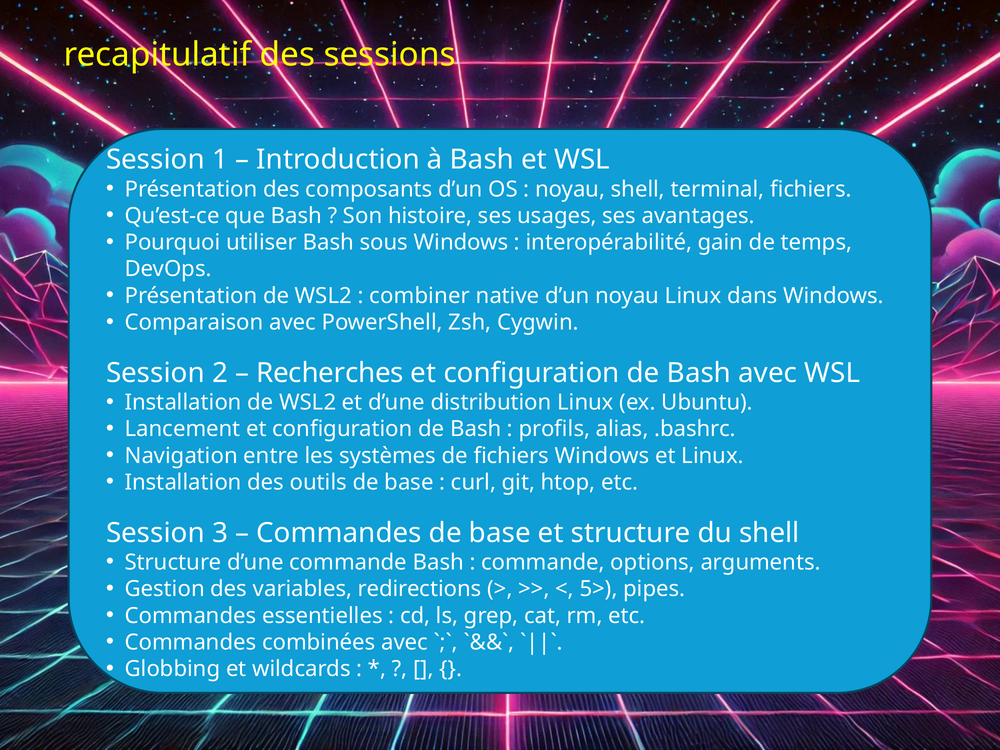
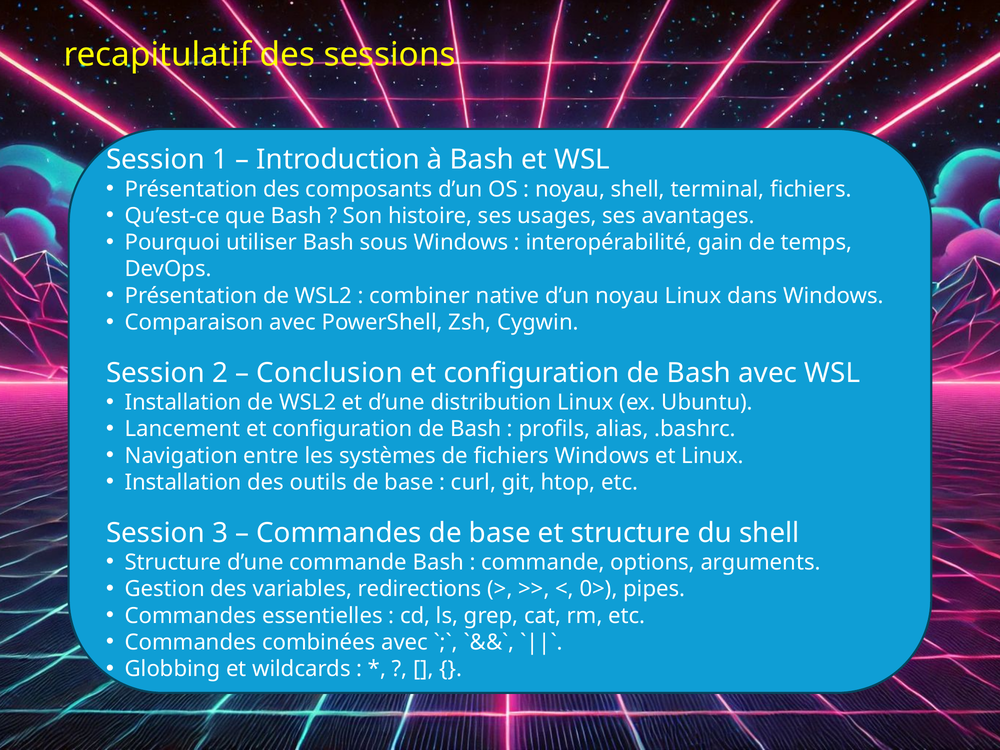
Recherches: Recherches -> Conclusion (330, 373)
5>: 5> -> 0> (599, 589)
